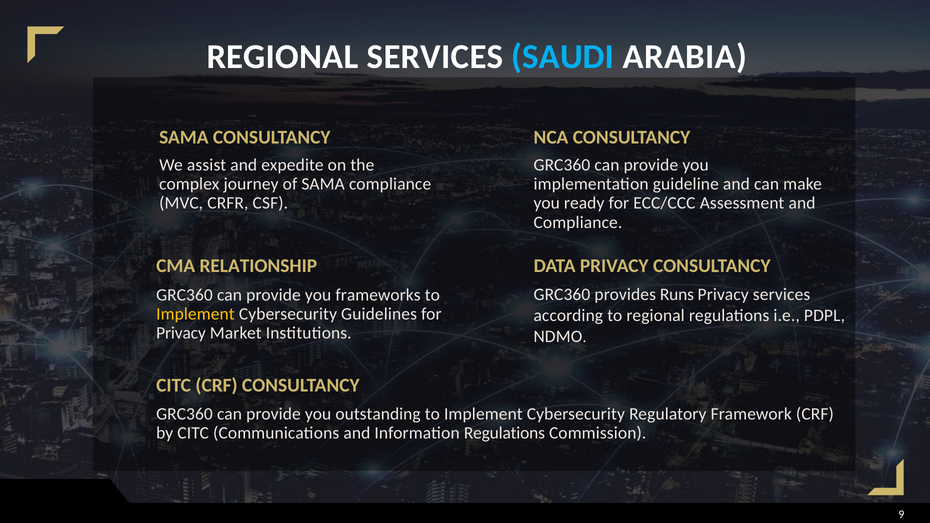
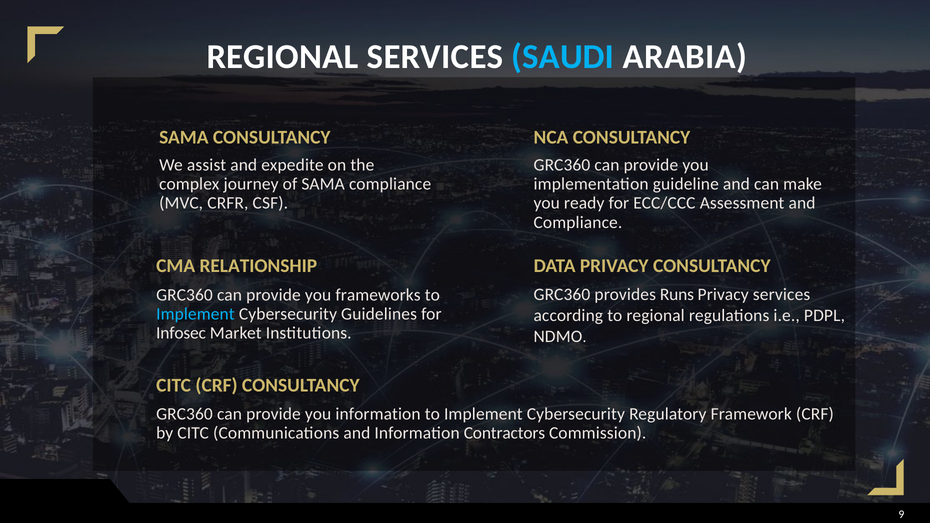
Implement colour: yellow -> light blue (195, 314)
Privacy: Privacy -> Infosec (181, 333)
you outstanding: outstanding -> information (378, 414)
Information Regulations: Regulations -> Contractors (504, 433)
